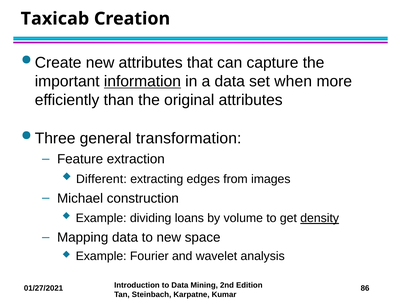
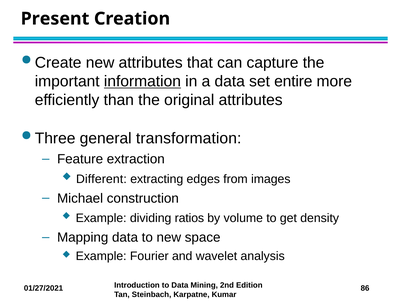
Taxicab: Taxicab -> Present (55, 19)
when: when -> entire (293, 81)
loans: loans -> ratios (189, 218)
density underline: present -> none (320, 218)
